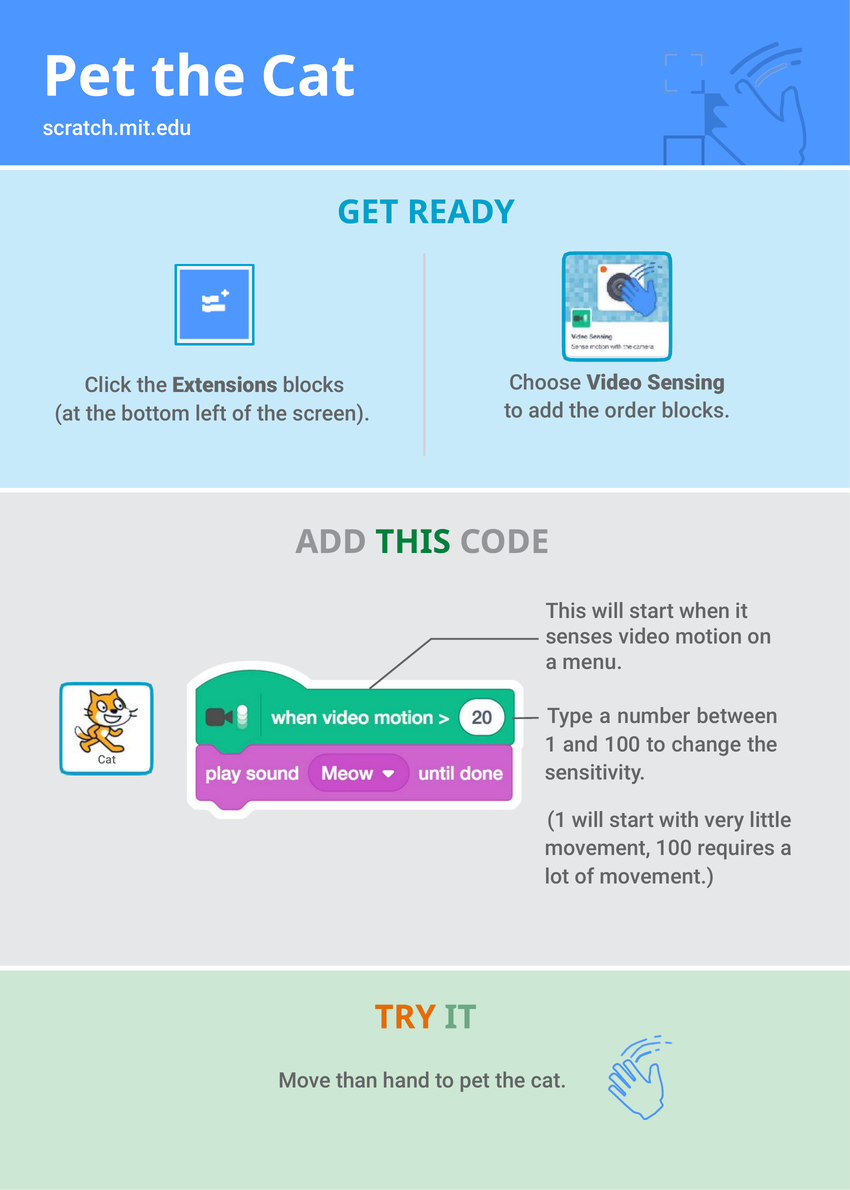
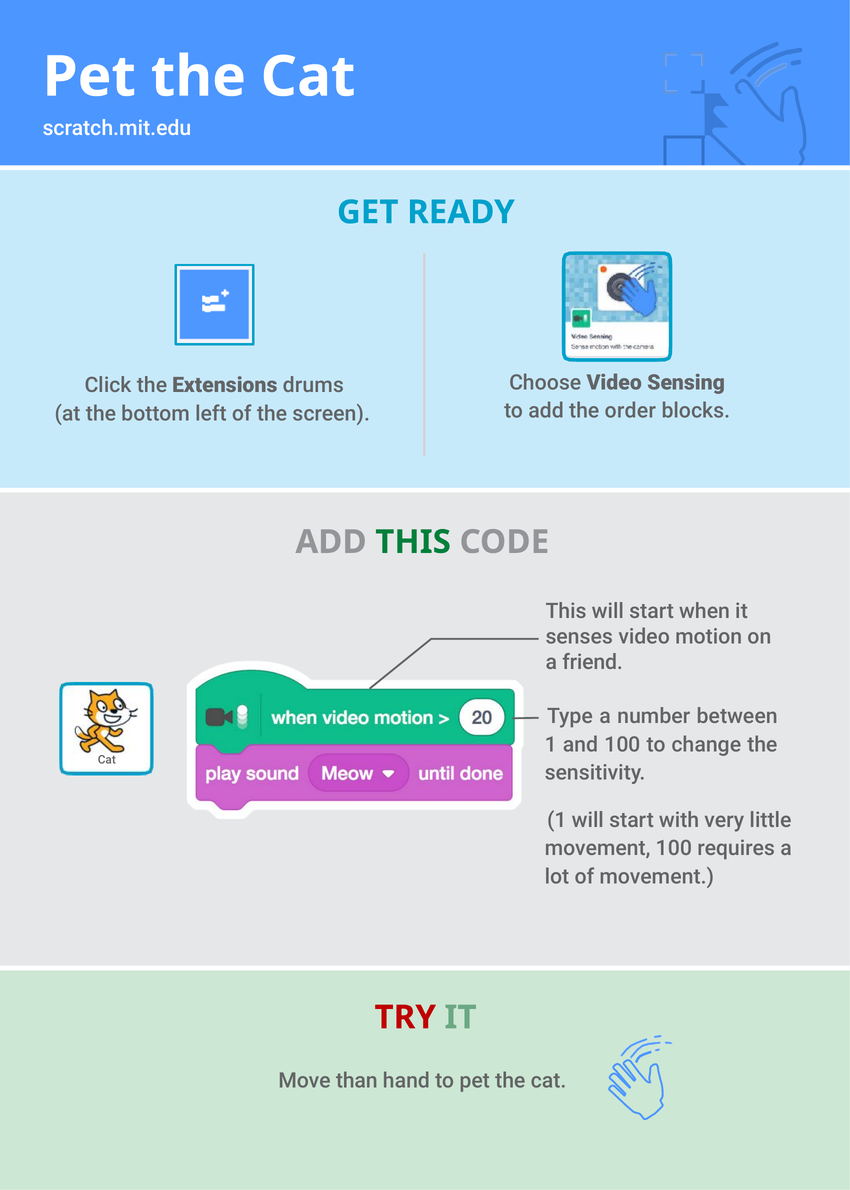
Extensions blocks: blocks -> drums (313, 385)
menu: menu -> friend (593, 662)
TRY colour: orange -> red (405, 1017)
